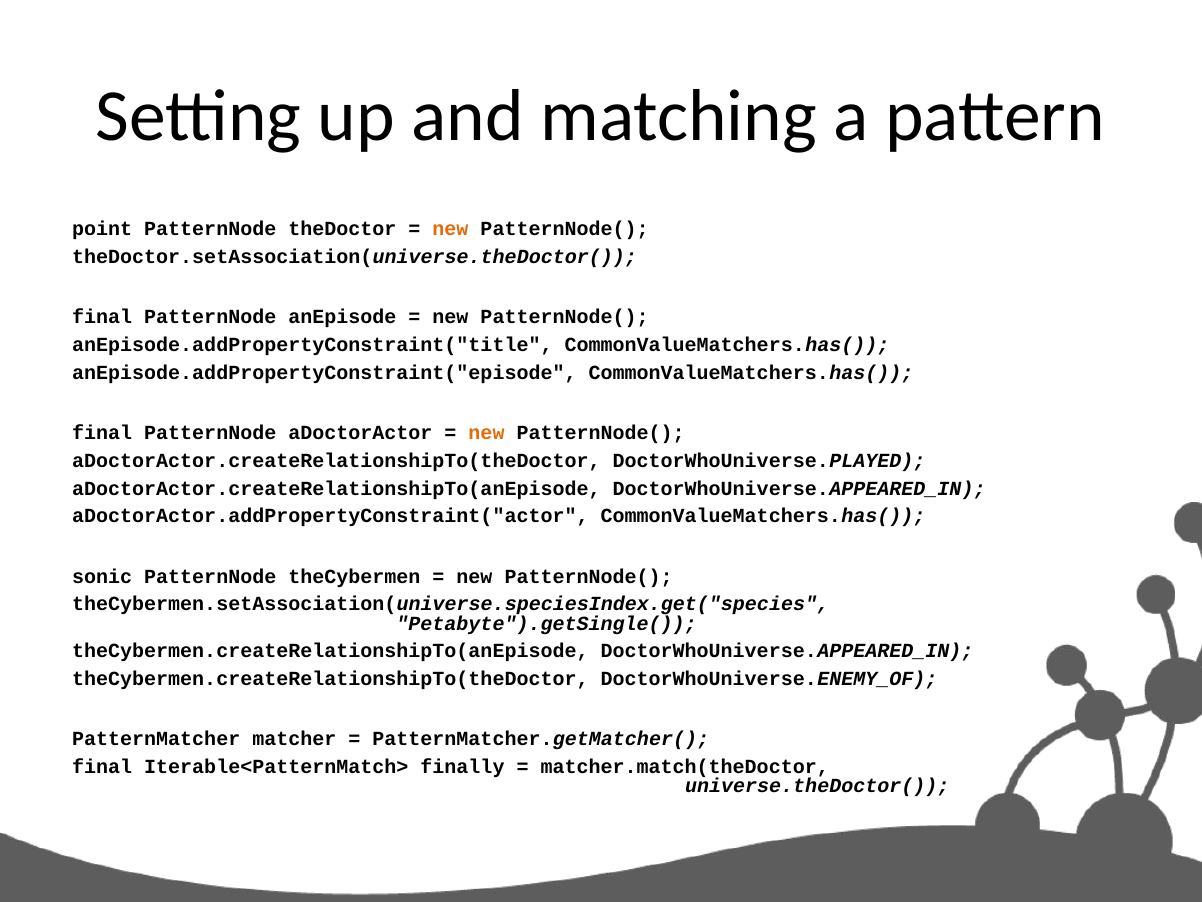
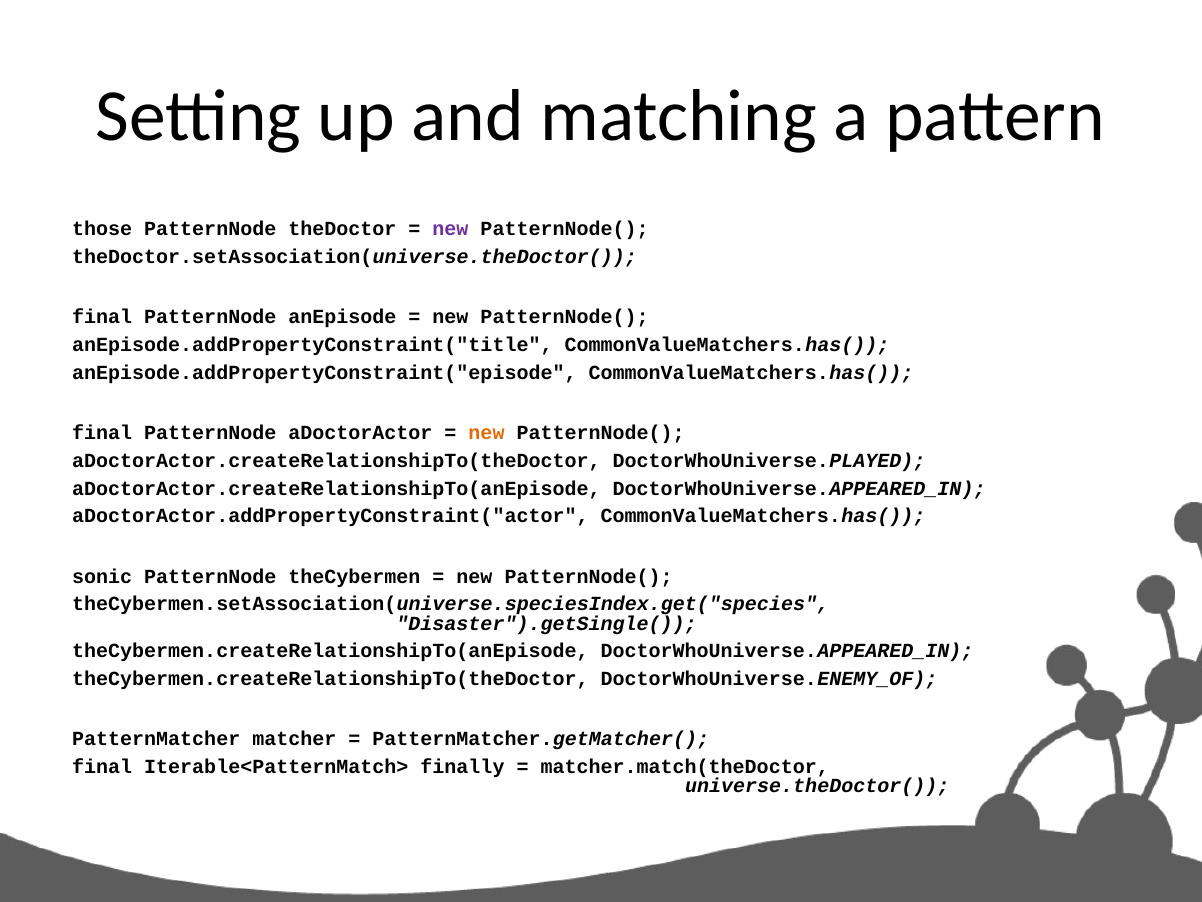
point: point -> those (102, 229)
new colour: orange -> purple (450, 229)
Petabyte").getSingle(: Petabyte").getSingle( -> Disaster").getSingle( (547, 623)
